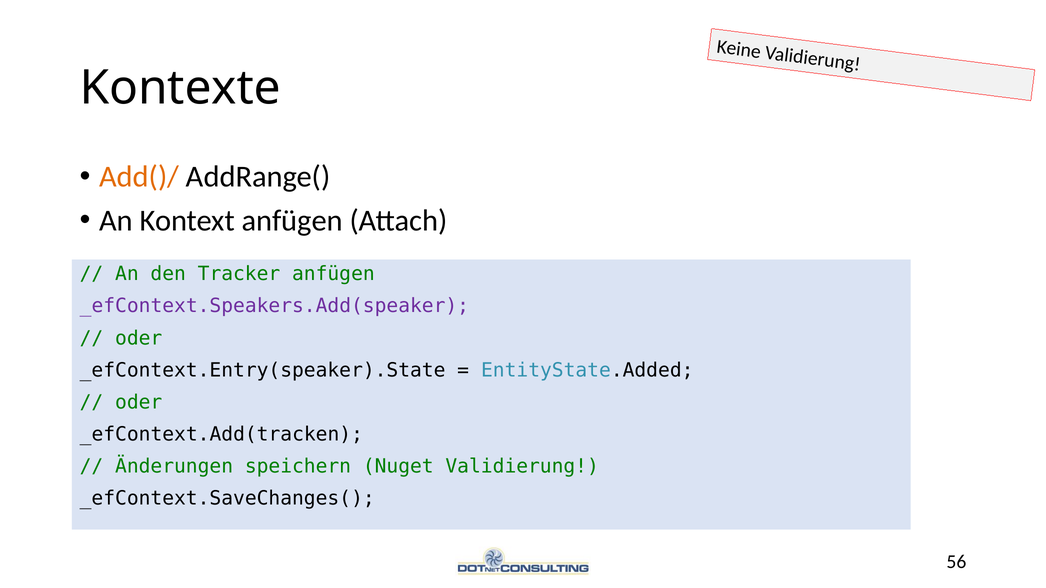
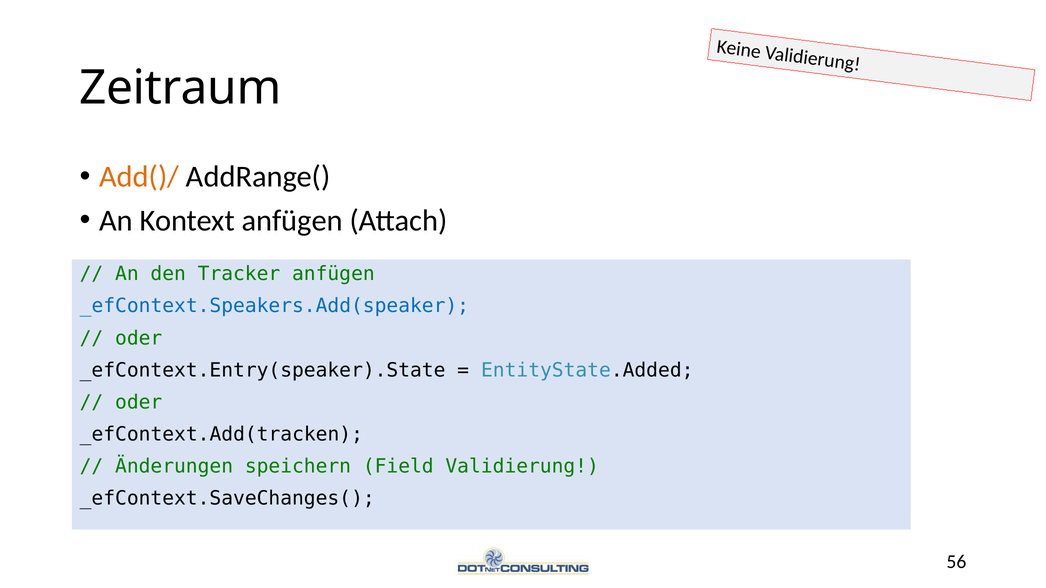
Kontexte: Kontexte -> Zeitraum (180, 88)
_efContext.Speakers.Add(speaker colour: purple -> blue (274, 306)
Nuget: Nuget -> Field (398, 467)
